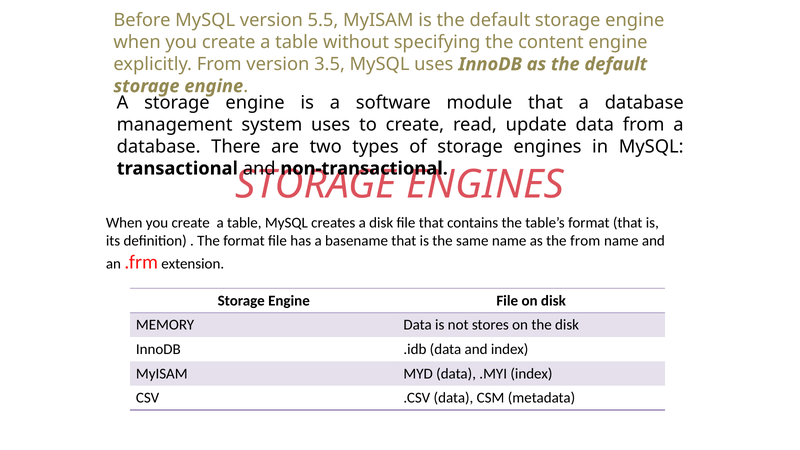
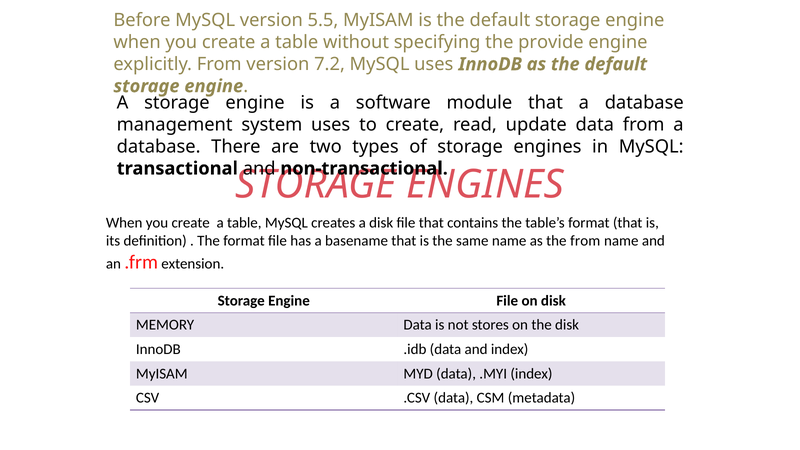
content: content -> provide (551, 42)
3.5: 3.5 -> 7.2 (330, 64)
